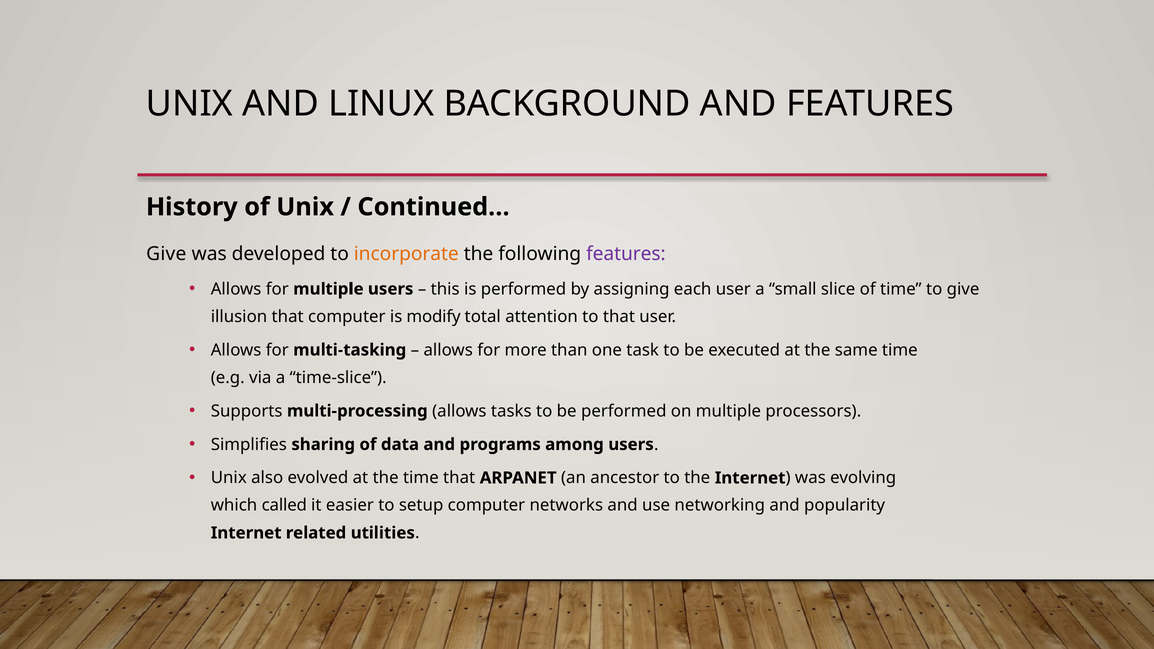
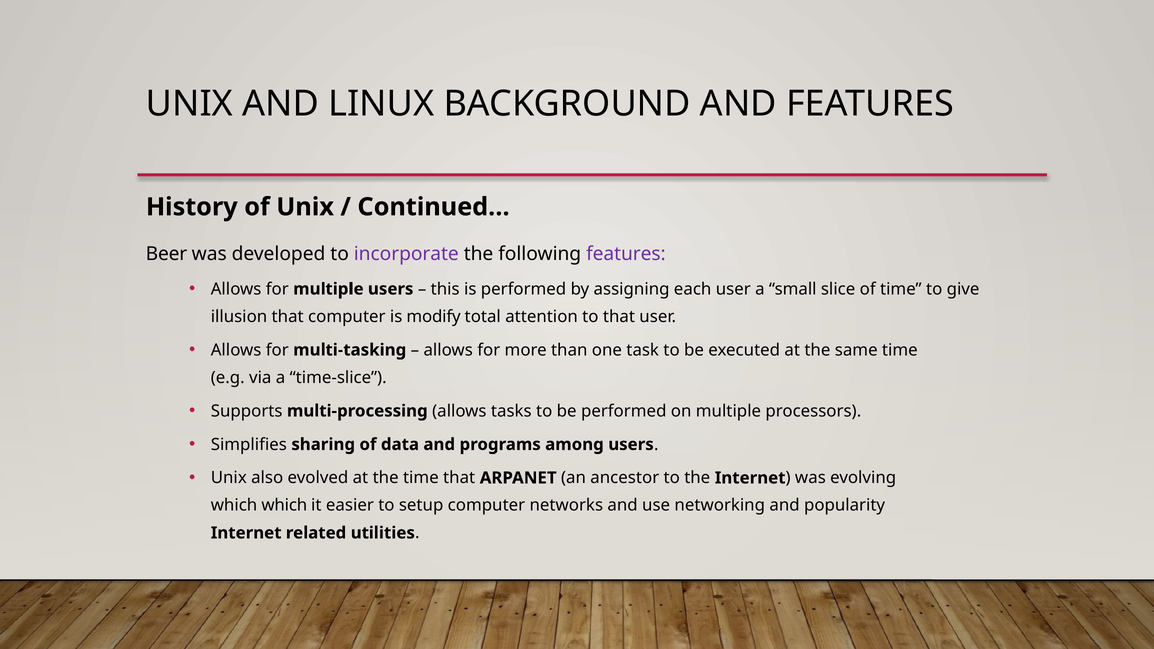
Give: Give -> Beer (166, 254)
incorporate colour: orange -> purple (406, 254)
which called: called -> which (284, 506)
